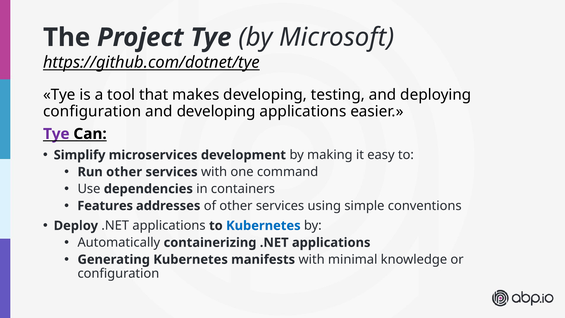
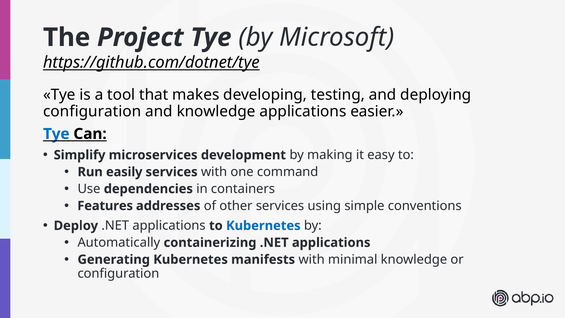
and developing: developing -> knowledge (216, 111)
Tye colour: purple -> blue (56, 134)
Run other: other -> easily (124, 172)
